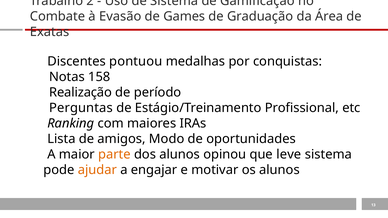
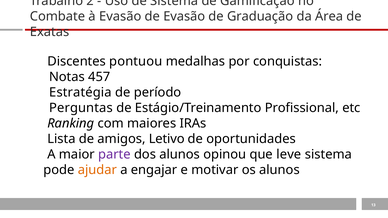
de Games: Games -> Evasão (184, 16)
158: 158 -> 457 (99, 77)
Realização: Realização -> Estratégia (80, 93)
Modo: Modo -> Letivo (167, 139)
parte colour: orange -> purple (114, 155)
